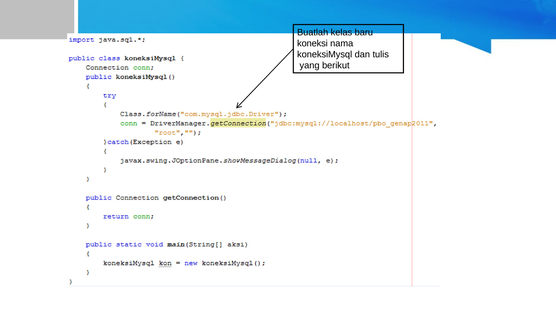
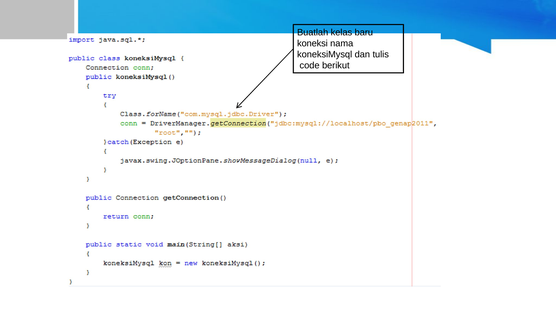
yang: yang -> code (310, 65)
